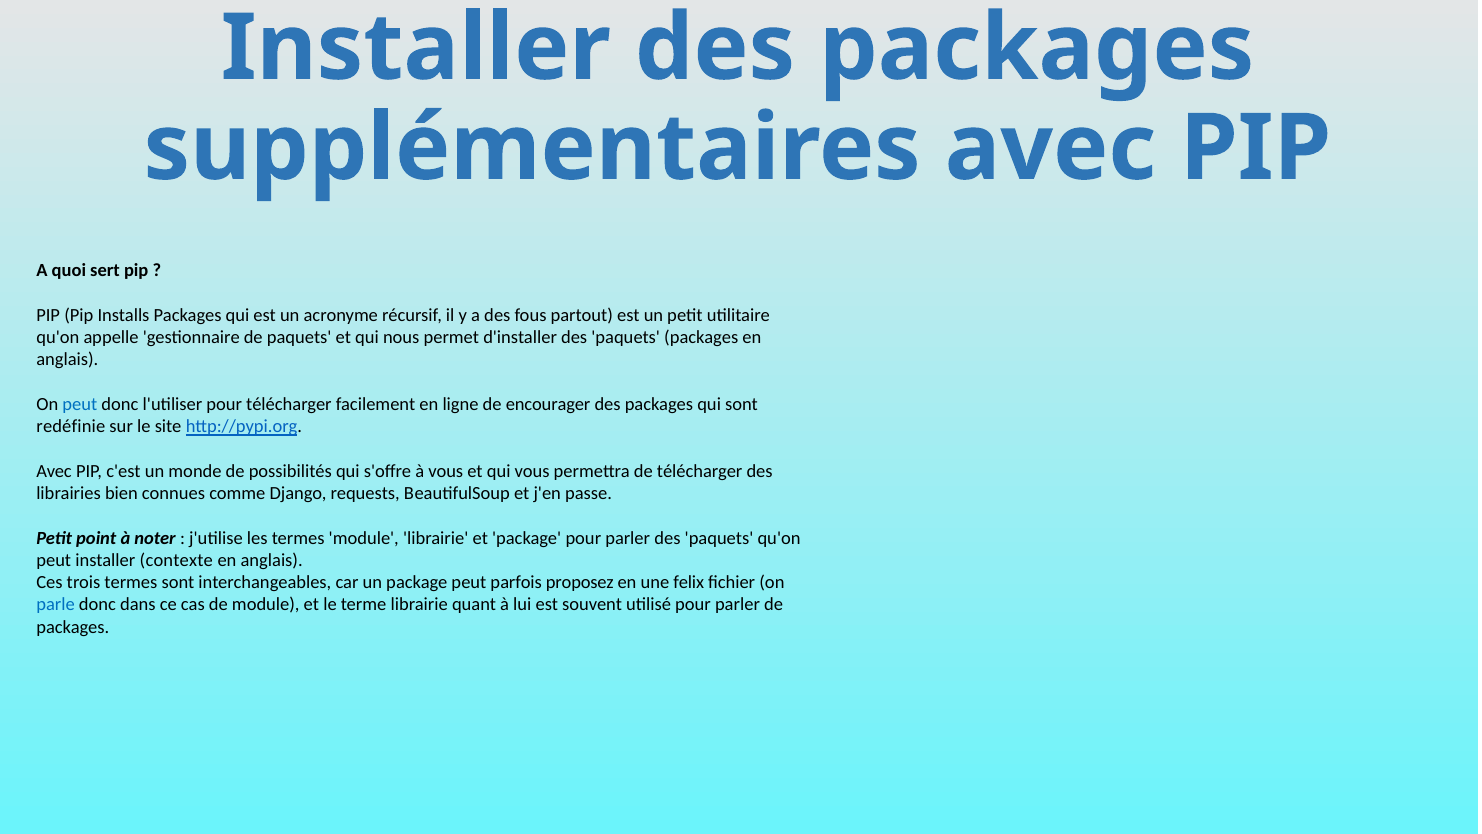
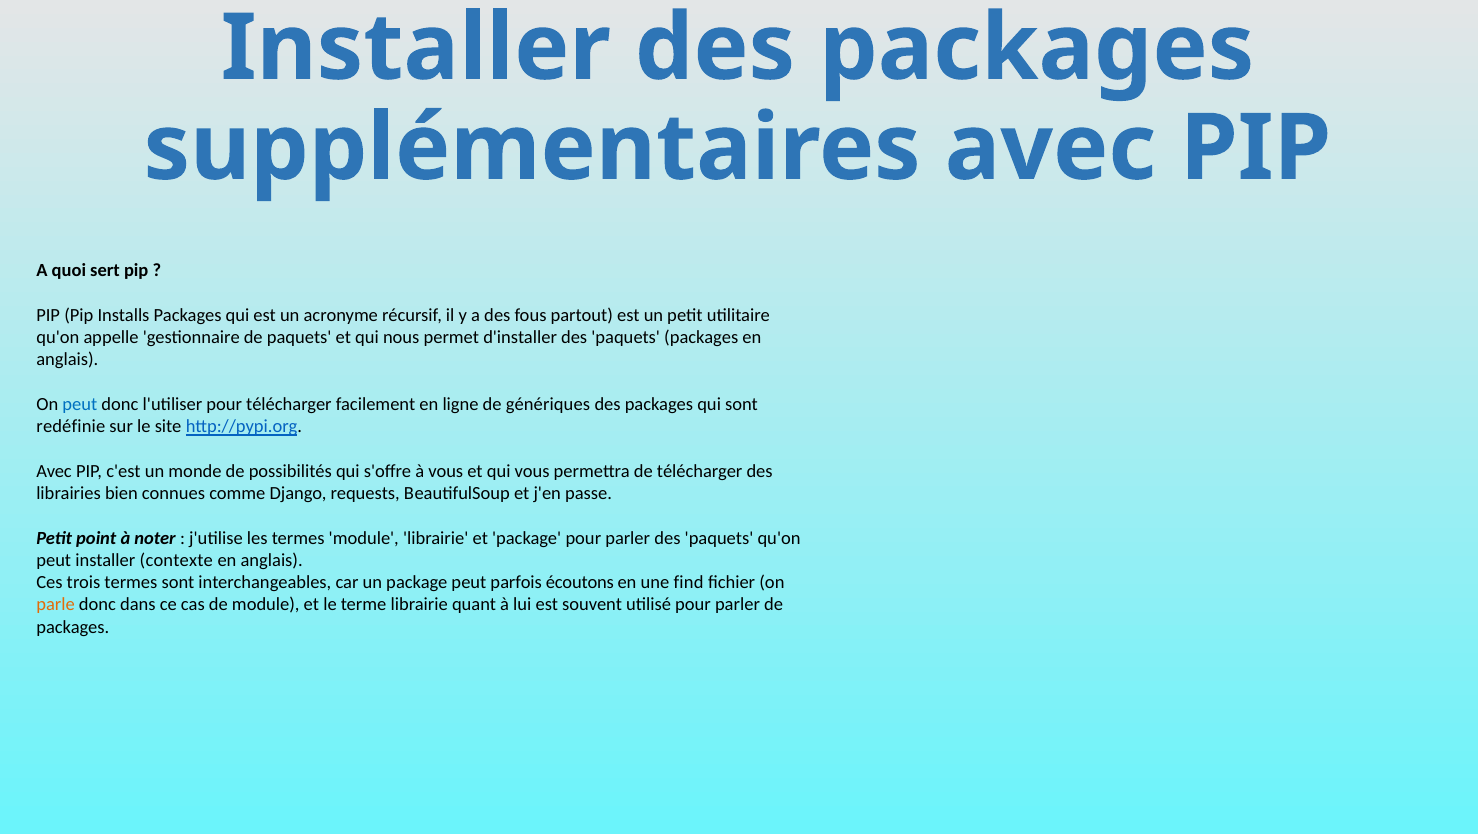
encourager: encourager -> génériques (548, 404)
proposez: proposez -> écoutons (580, 582)
felix: felix -> find (689, 582)
parle colour: blue -> orange (56, 605)
